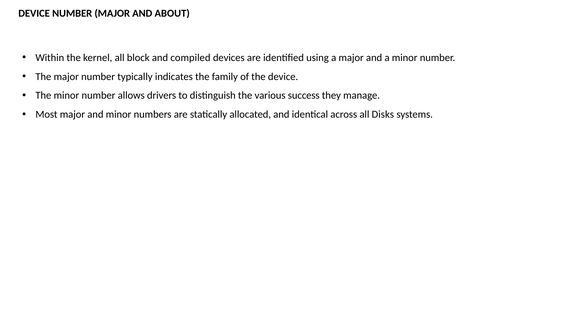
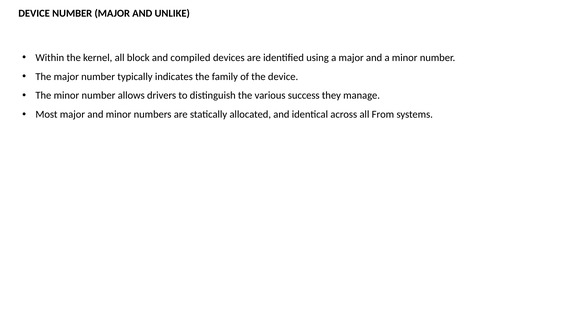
ABOUT: ABOUT -> UNLIKE (172, 13)
Disks: Disks -> From (383, 114)
